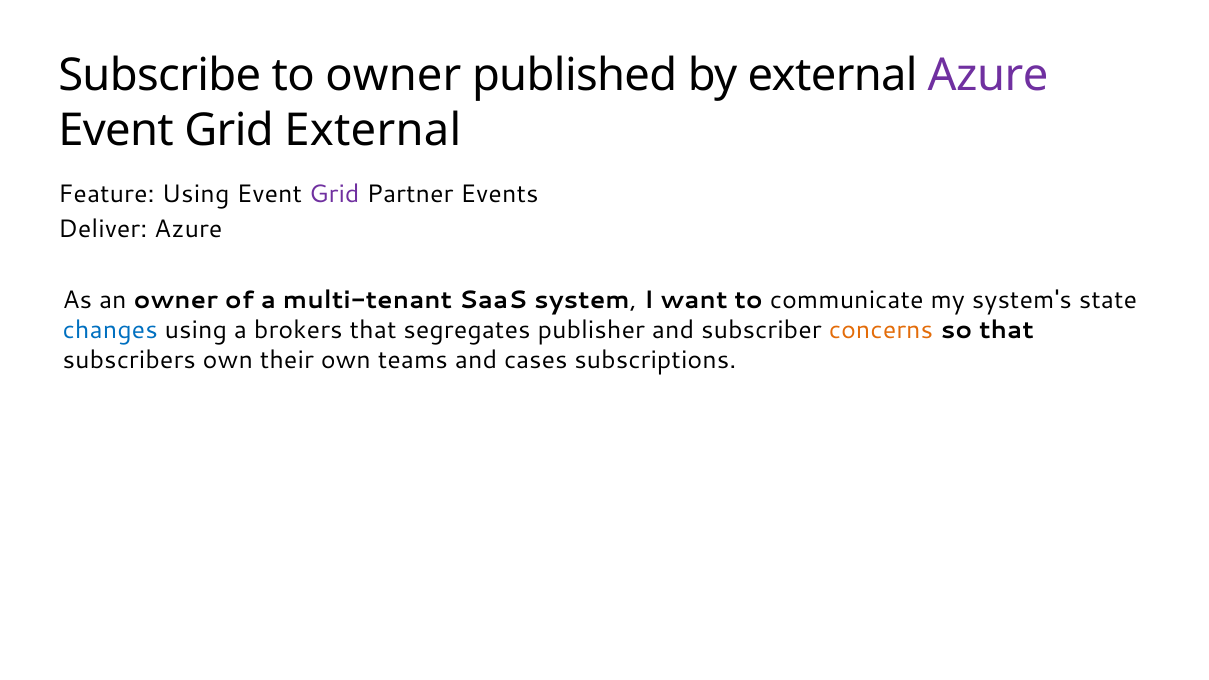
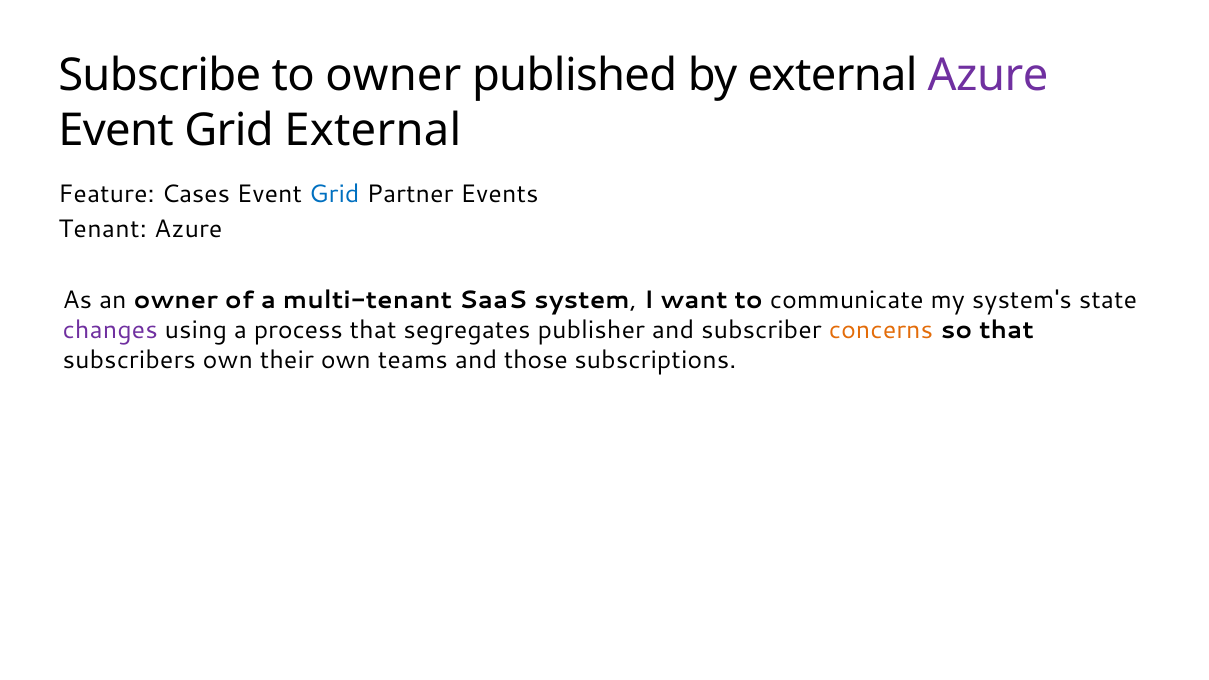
Feature Using: Using -> Cases (196, 194)
Grid colour: purple -> blue (334, 194)
Deliver: Deliver -> Tenant (103, 230)
changes colour: blue -> purple (110, 330)
brokers: brokers -> process (298, 330)
cases: cases -> those (536, 361)
